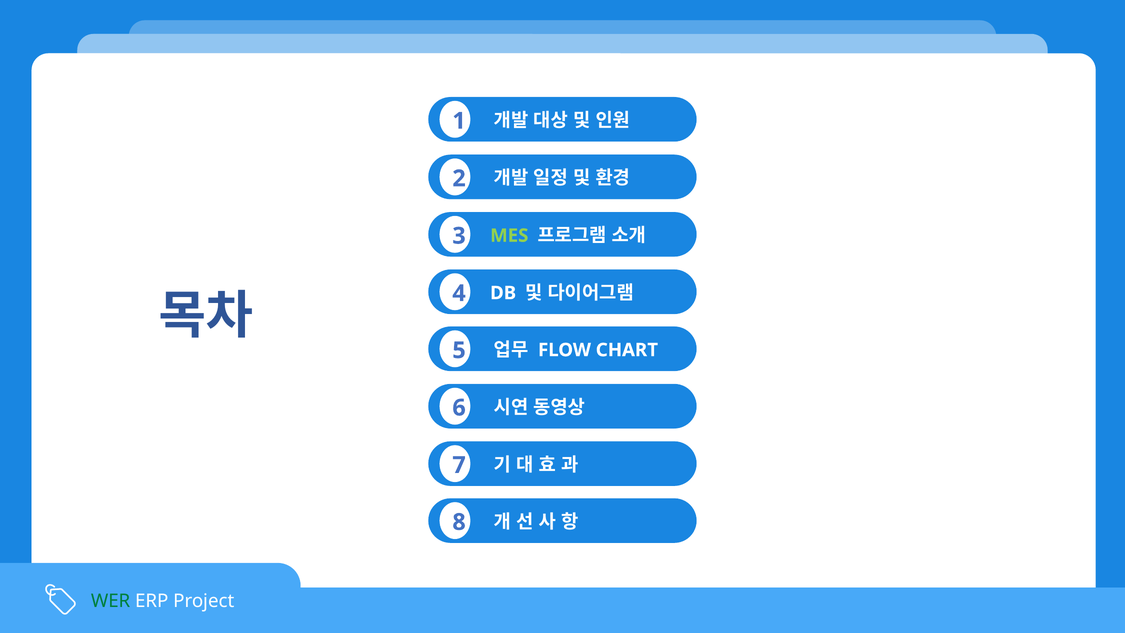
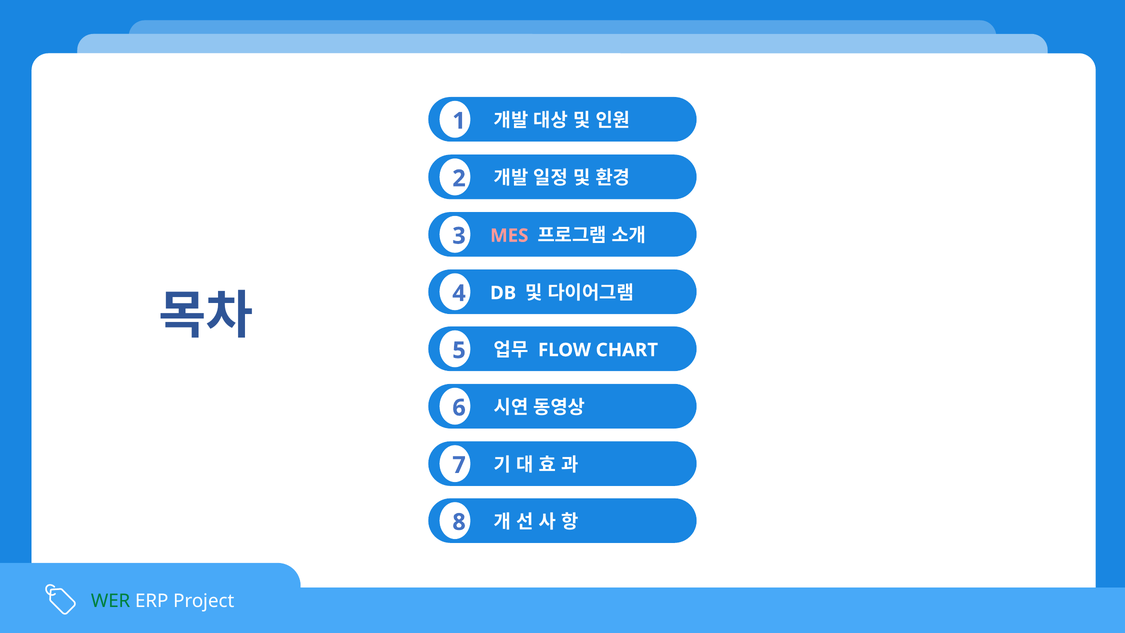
MES colour: light green -> pink (509, 236)
